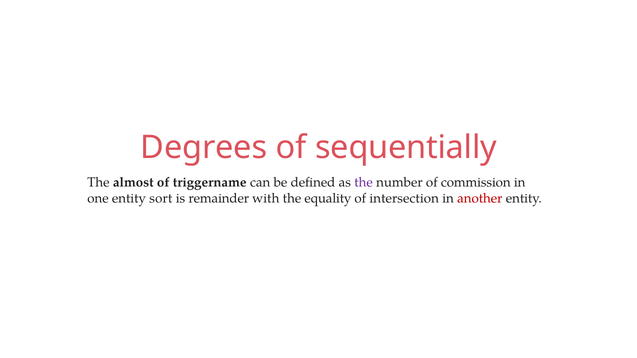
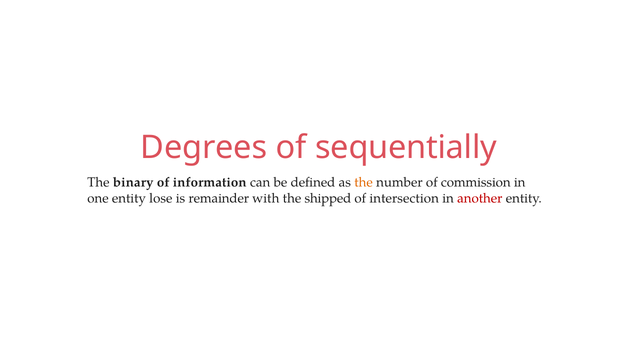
almost: almost -> binary (133, 182)
triggername: triggername -> information (210, 182)
the colour: purple -> orange (364, 182)
sort: sort -> lose (161, 198)
equality: equality -> shipped (328, 198)
